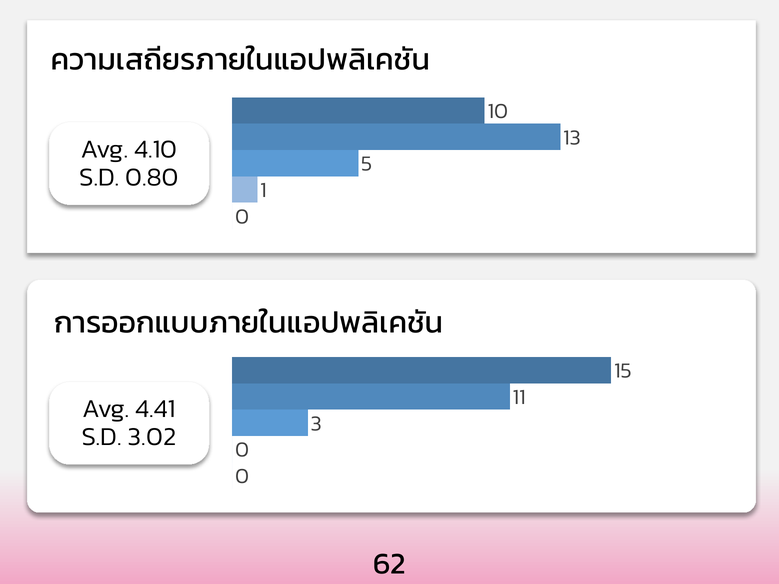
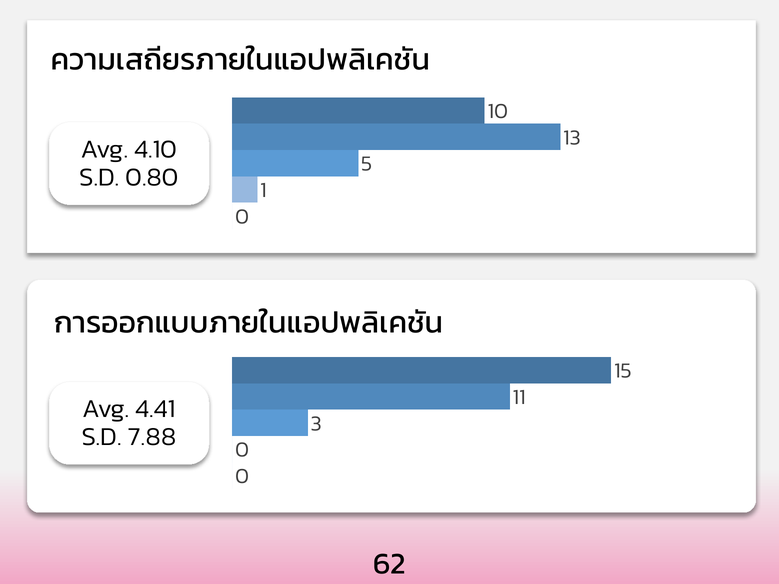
3.02: 3.02 -> 7.88 (152, 437)
